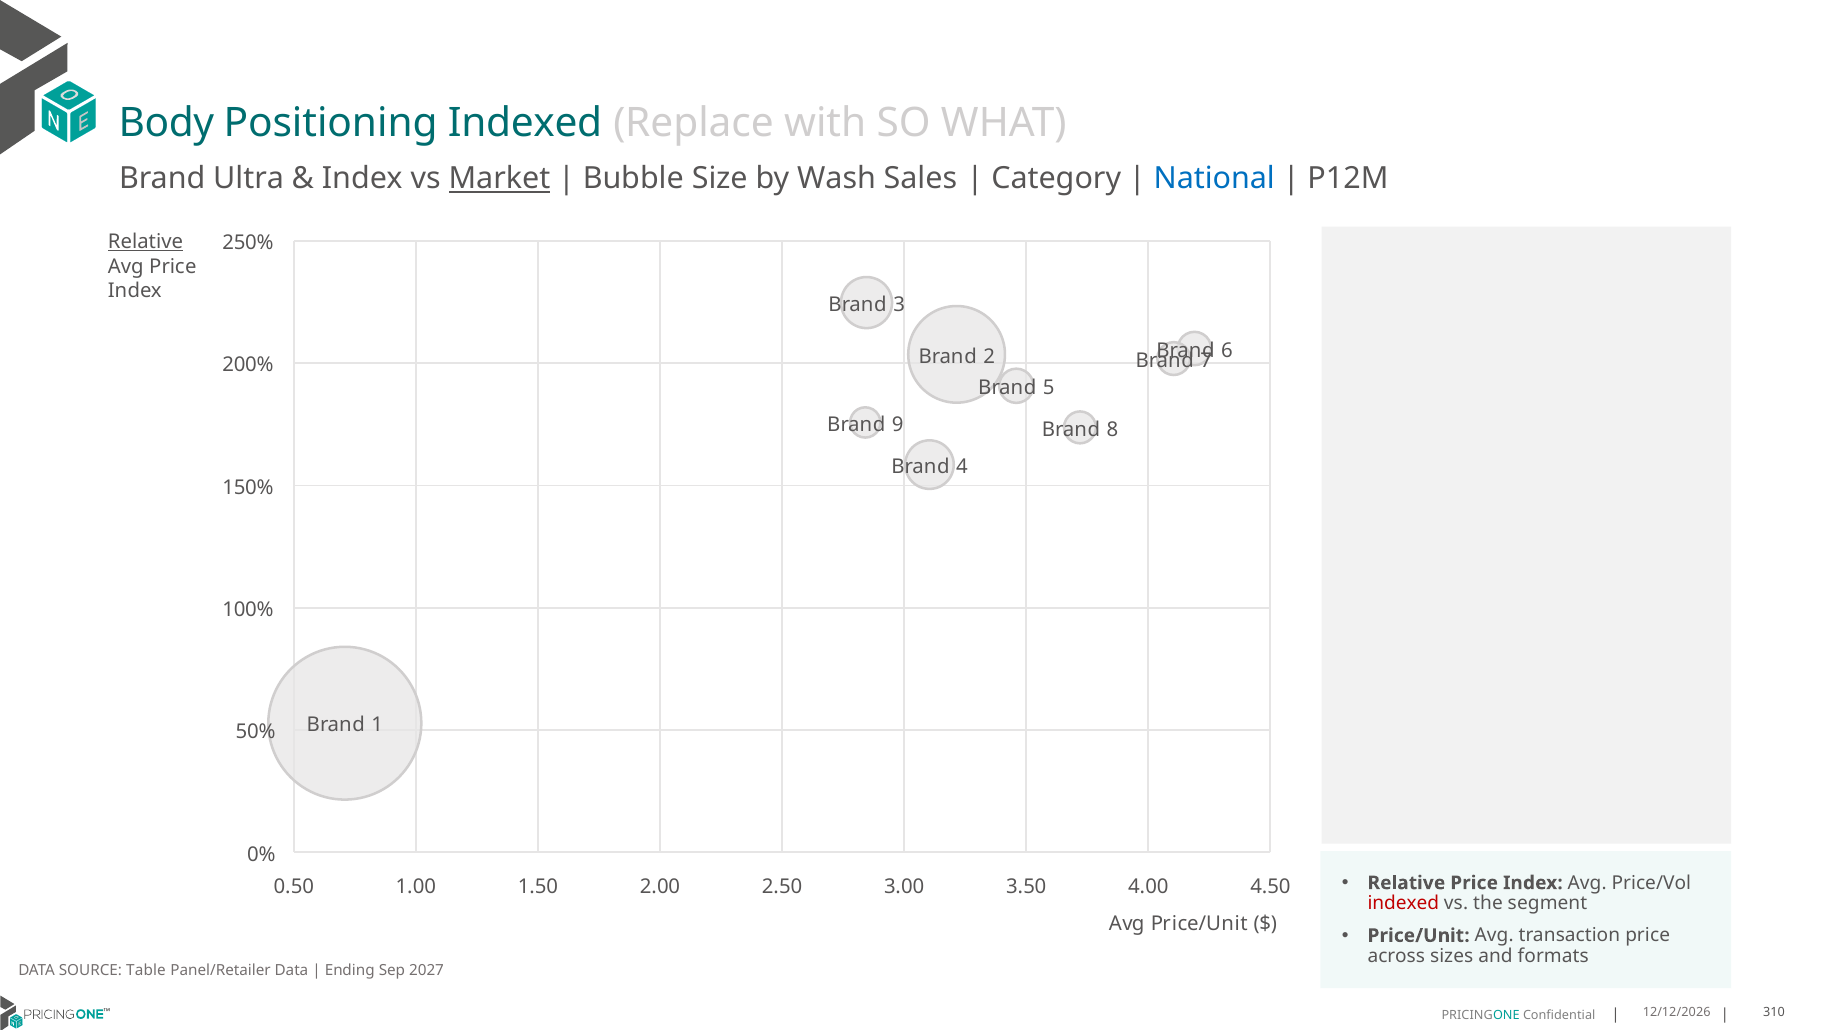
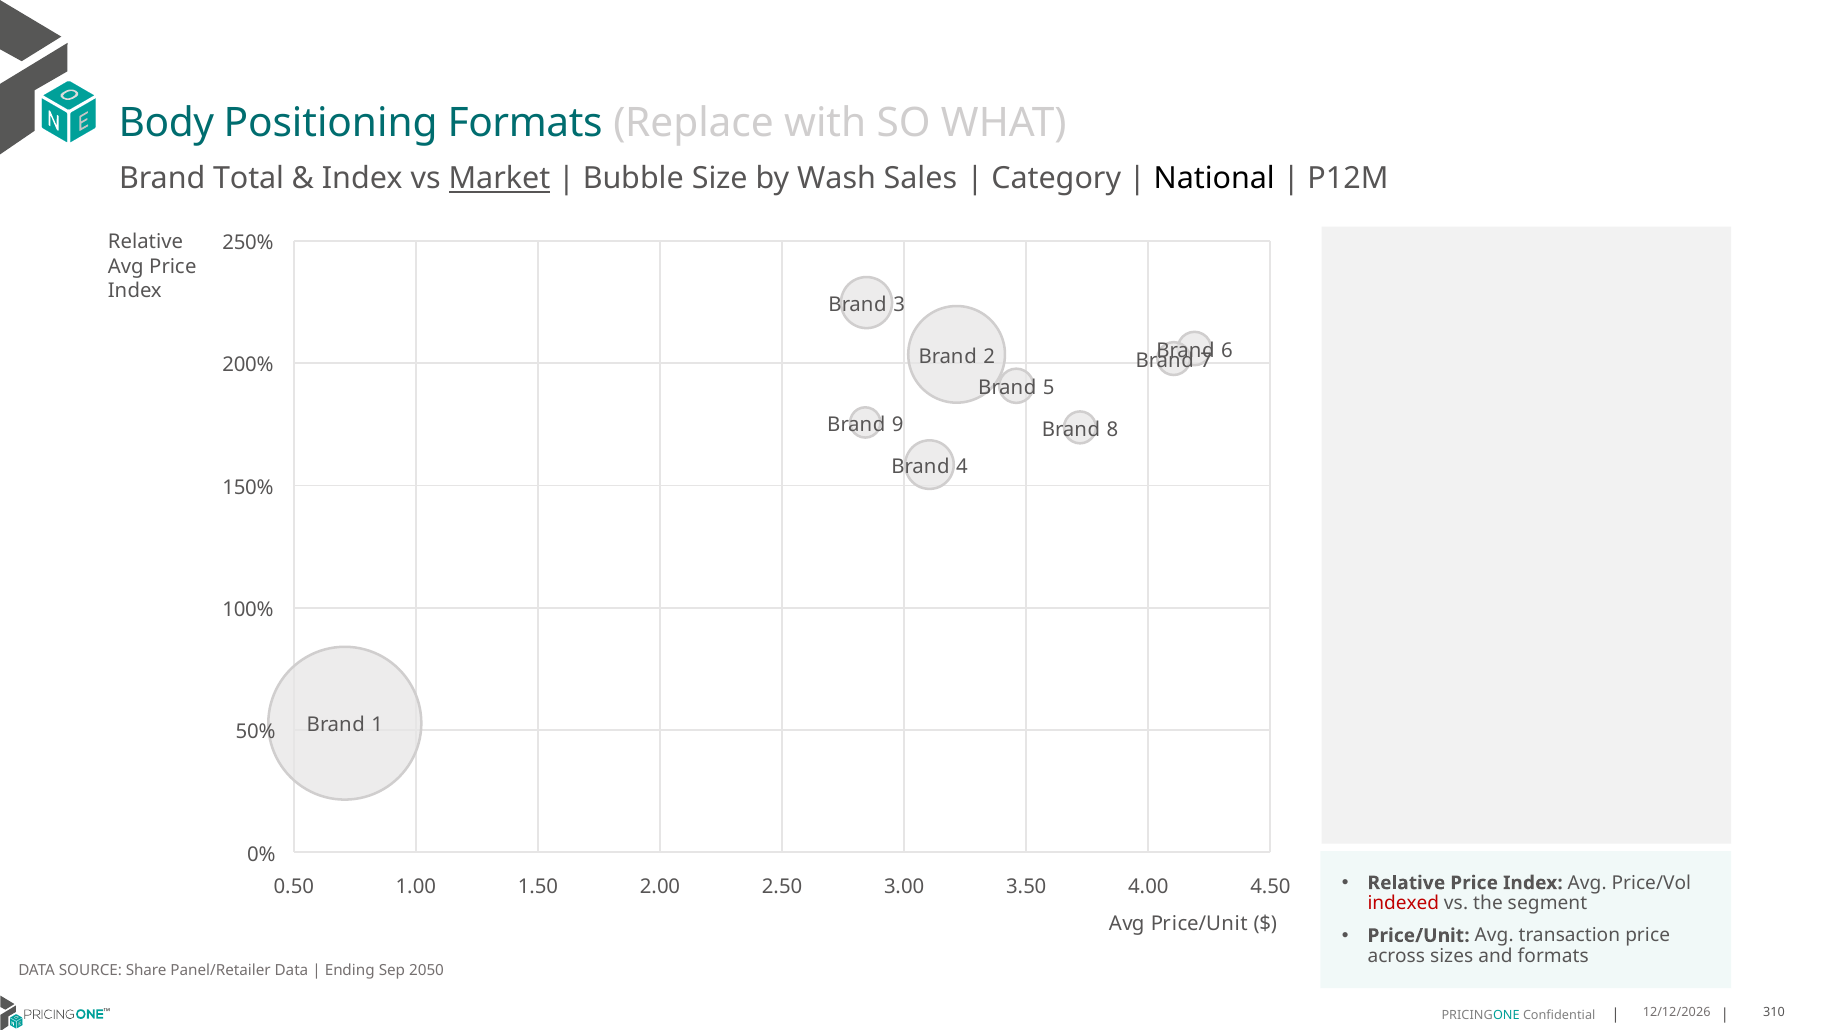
Positioning Indexed: Indexed -> Formats (525, 123)
Ultra: Ultra -> Total (249, 178)
National colour: blue -> black (1214, 178)
Relative underline: present -> none (146, 242)
Table: Table -> Share (146, 970)
2027: 2027 -> 2050 (427, 970)
